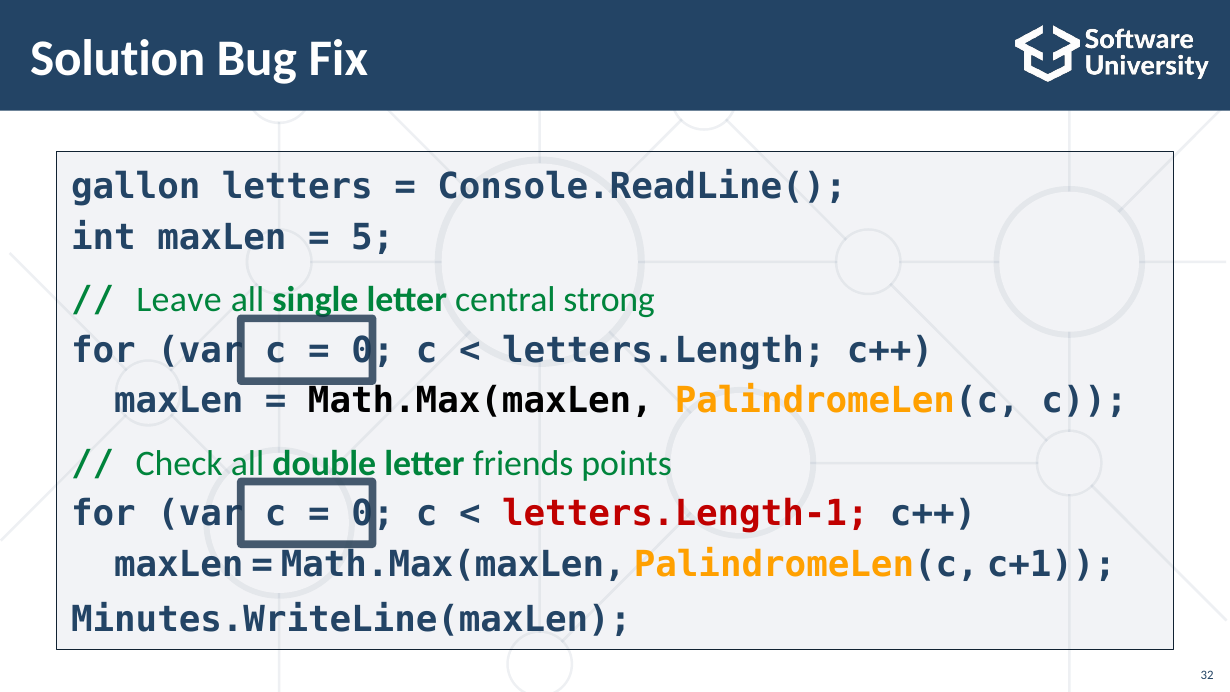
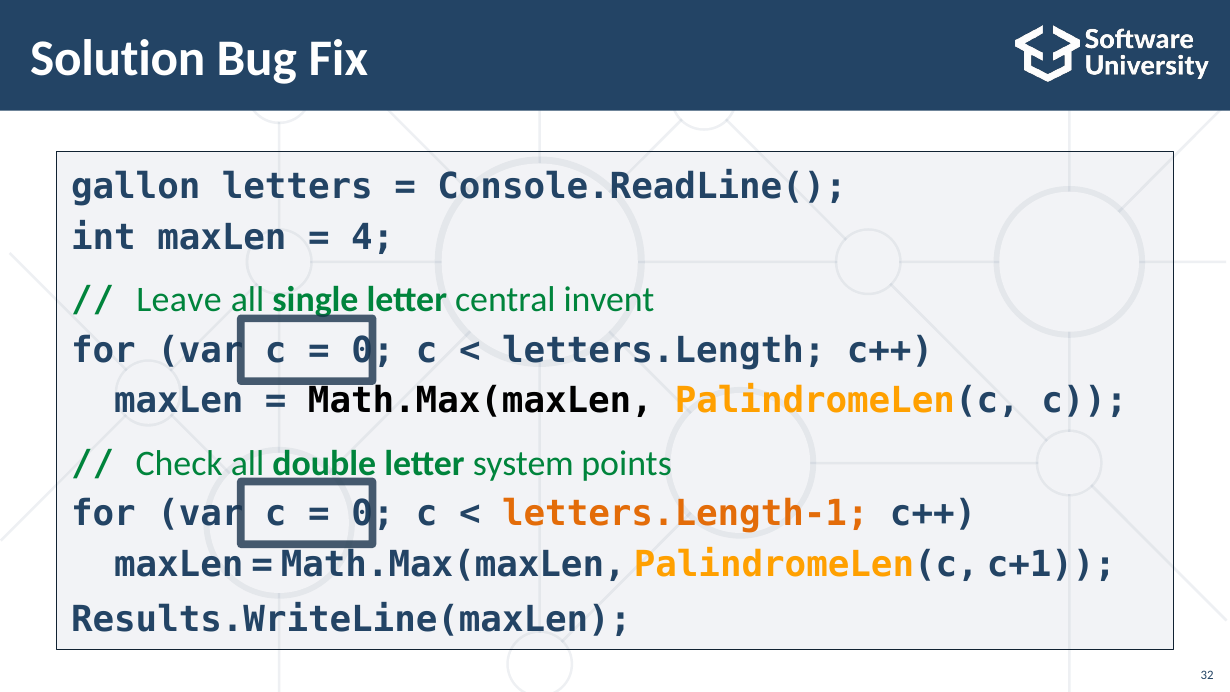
5: 5 -> 4 (373, 237)
strong: strong -> invent (609, 299)
friends: friends -> system (523, 463)
letters.Length-1 colour: red -> orange (685, 514)
Minutes.WriteLine(maxLen: Minutes.WriteLine(maxLen -> Results.WriteLine(maxLen (351, 619)
